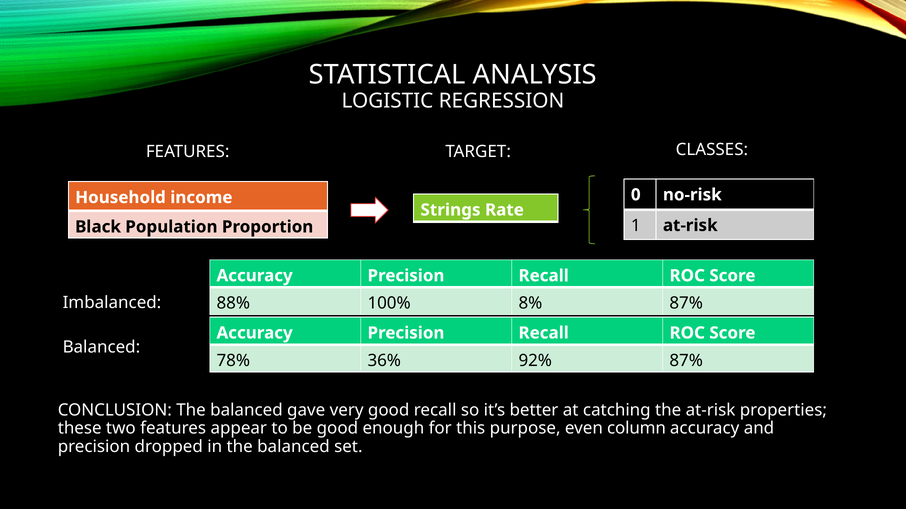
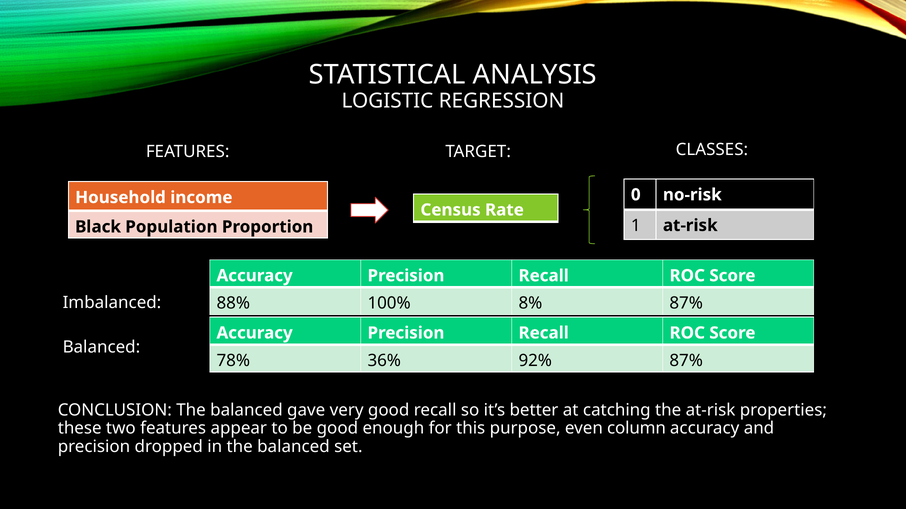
Strings: Strings -> Census (451, 210)
